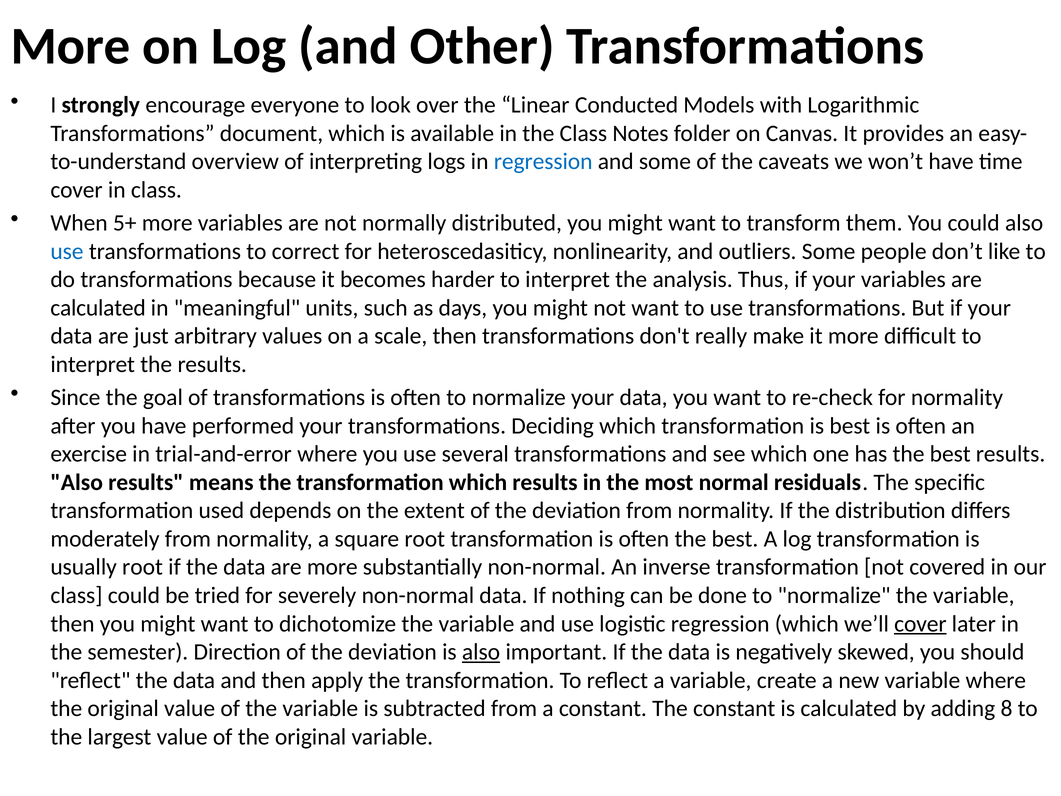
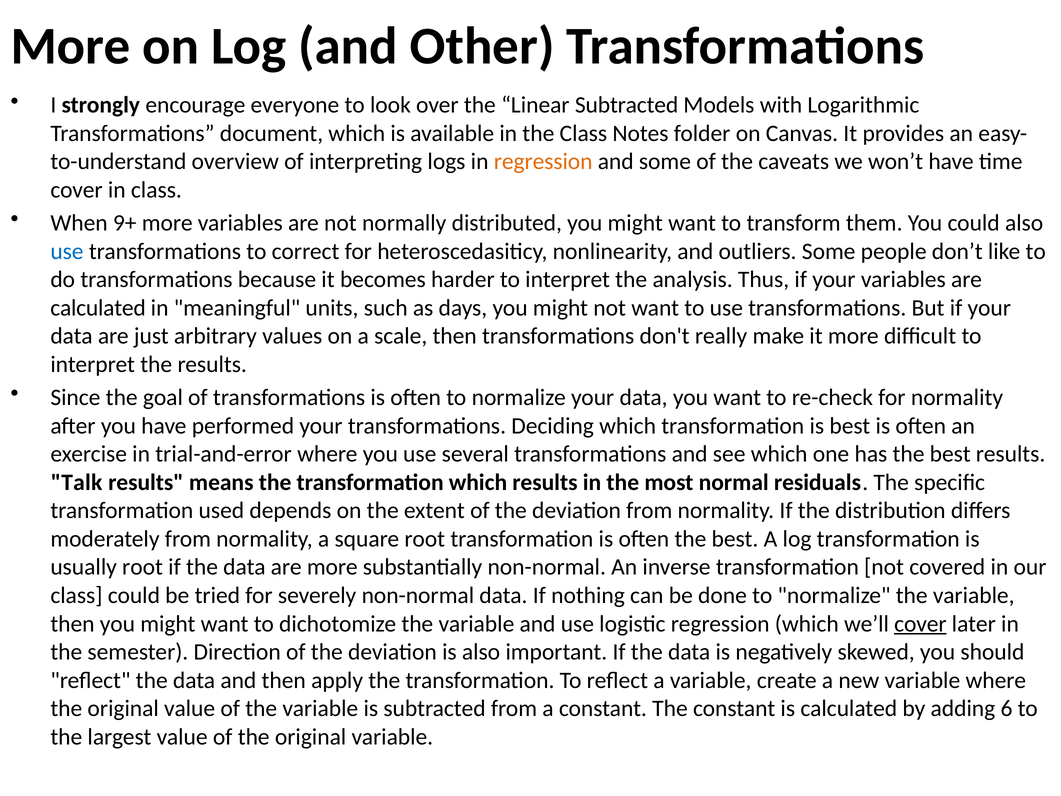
Linear Conducted: Conducted -> Subtracted (627, 105)
regression colour: blue -> orange (543, 162)
5+: 5+ -> 9+ (125, 223)
Also: Also -> Talk (77, 482)
also underline: present -> none (481, 652)
8: 8 -> 6 (1007, 708)
